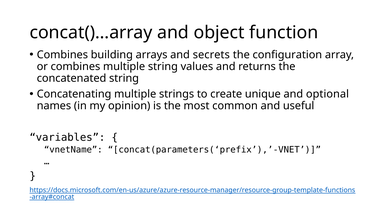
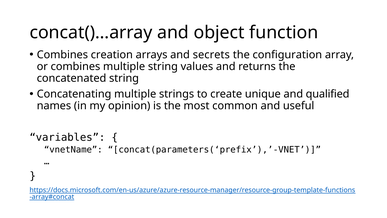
building: building -> creation (112, 55)
optional: optional -> qualified (328, 94)
